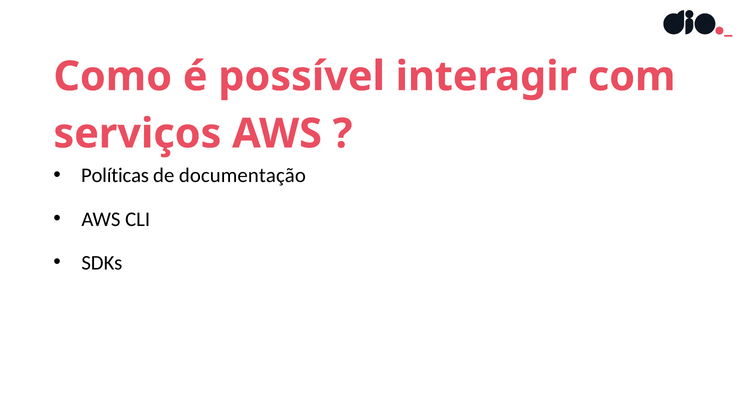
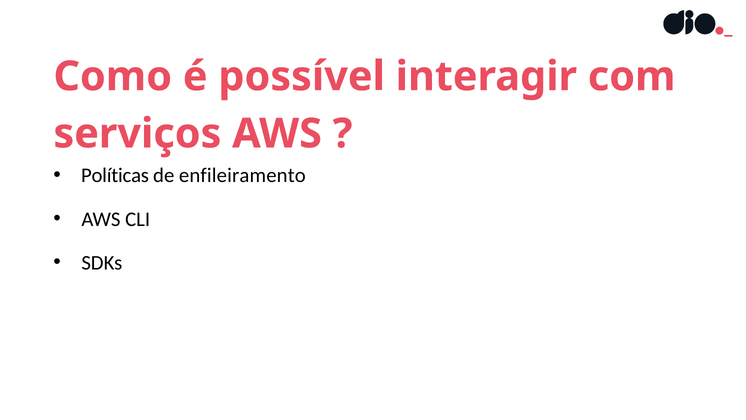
documentação: documentação -> enfileiramento (242, 175)
